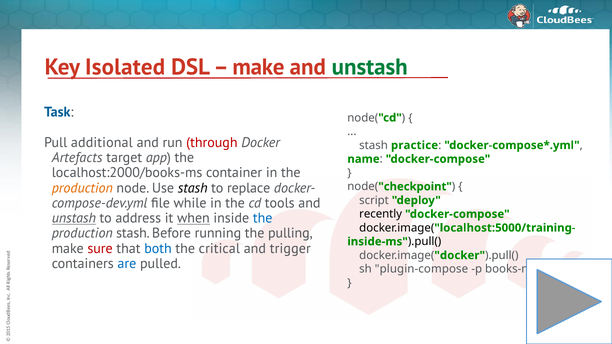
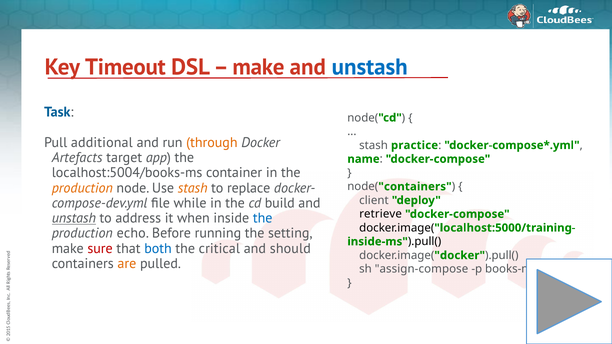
Isolated: Isolated -> Timeout (125, 67)
unstash colour: green -> blue (370, 67)
through colour: red -> orange (212, 143)
localhost:2000/books-ms: localhost:2000/books-ms -> localhost:5004/books-ms (127, 173)
stash colour: black -> orange (193, 188)
checkpoint: checkpoint -> containers (415, 187)
script: script -> client (374, 200)
tools: tools -> build (280, 203)
recently: recently -> retrieve (381, 214)
when underline: present -> none (193, 218)
production stash: stash -> echo (133, 233)
pulling: pulling -> setting (290, 233)
trigger: trigger -> should (290, 249)
are colour: blue -> orange (127, 264)
plugin-compose: plugin-compose -> assign-compose (422, 269)
